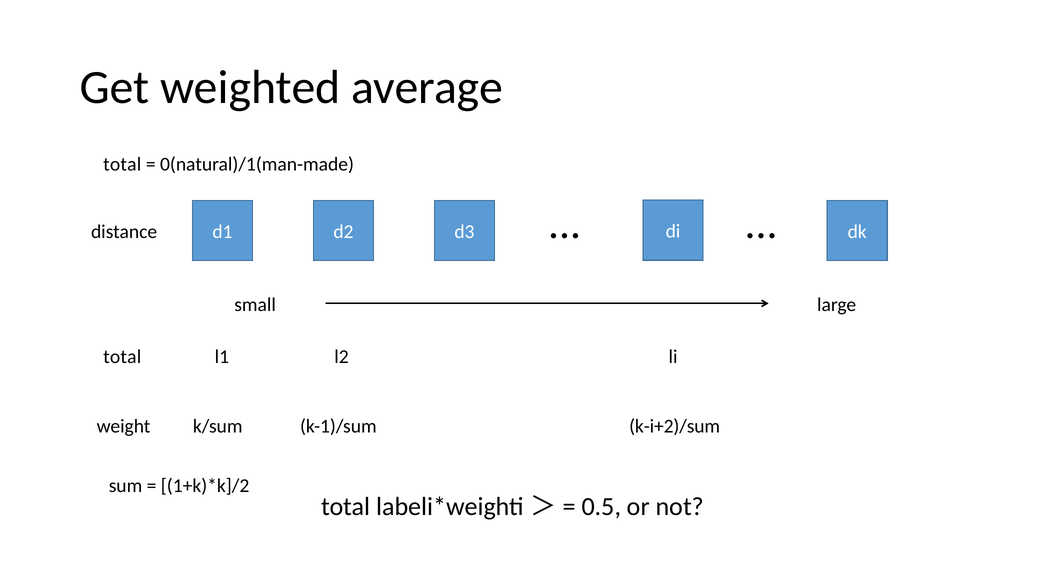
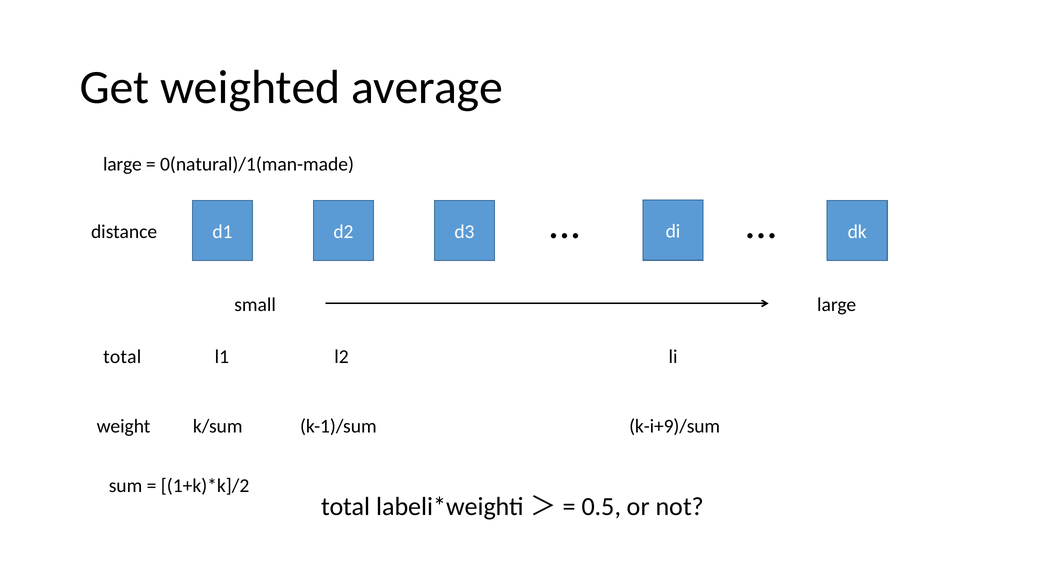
total: total -> large (122, 164)
k-i+2)/sum: k-i+2)/sum -> k-i+9)/sum (675, 426)
